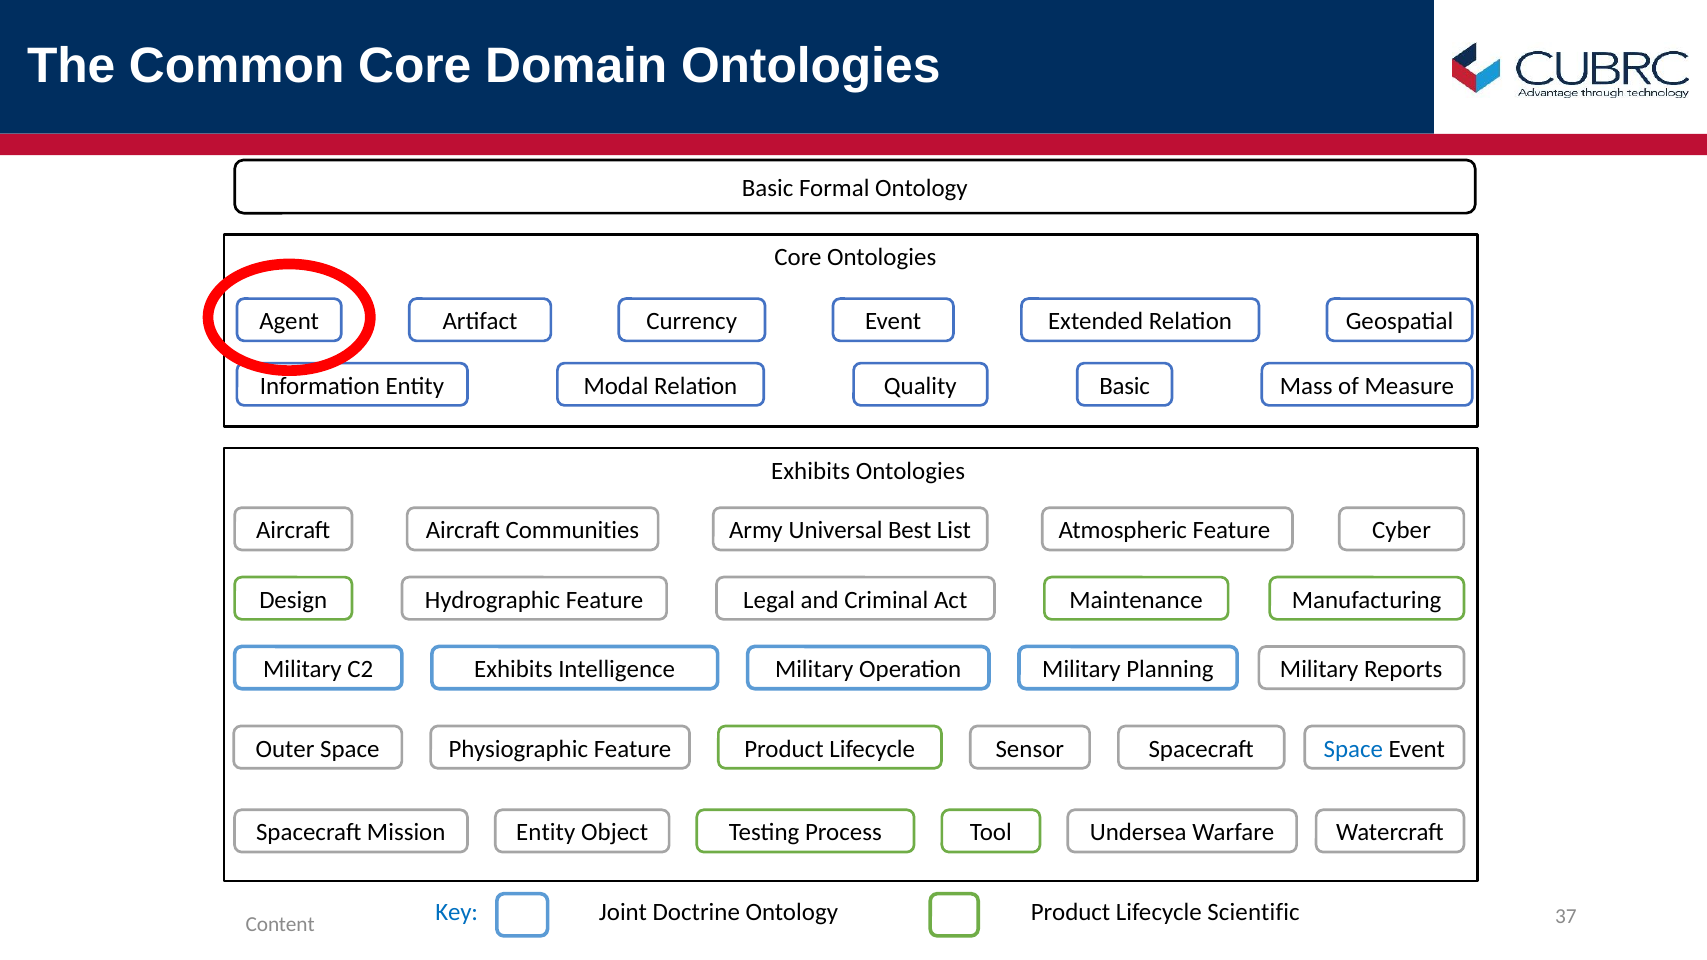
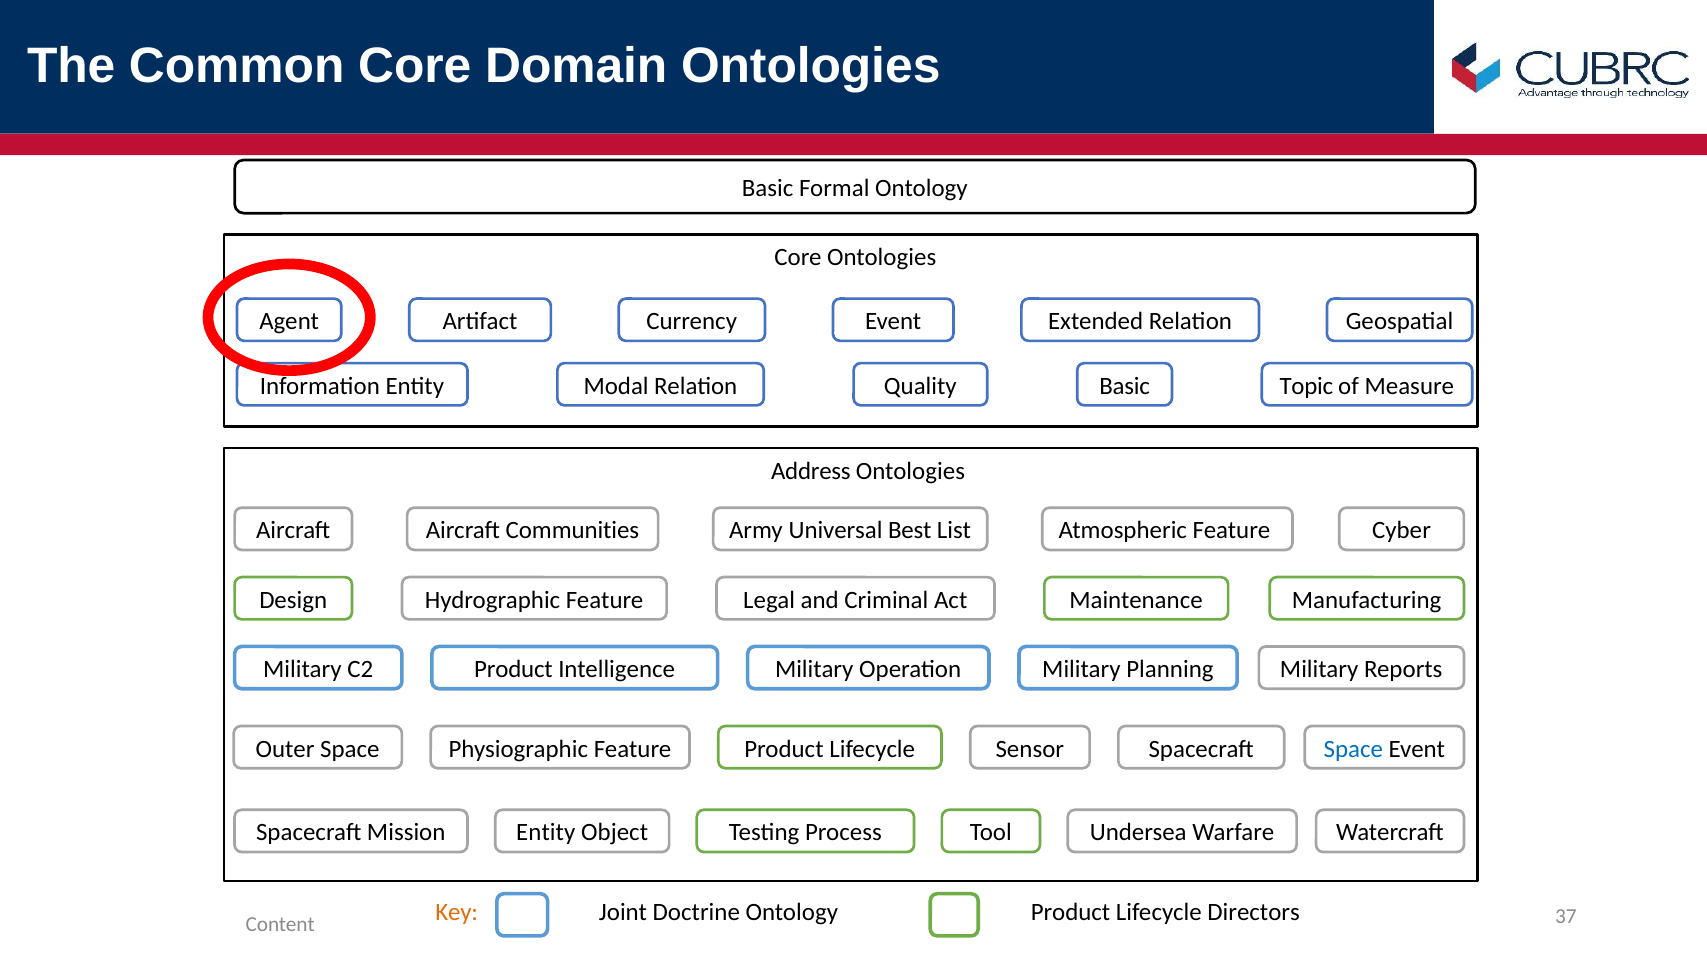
Mass: Mass -> Topic (1306, 386)
Exhibits: Exhibits -> Address (811, 471)
C2 Exhibits: Exhibits -> Product (513, 669)
Key colour: blue -> orange (457, 912)
Scientific: Scientific -> Directors (1254, 912)
